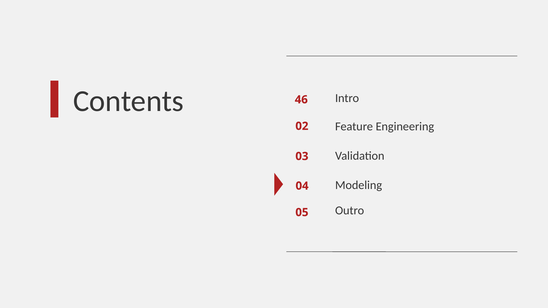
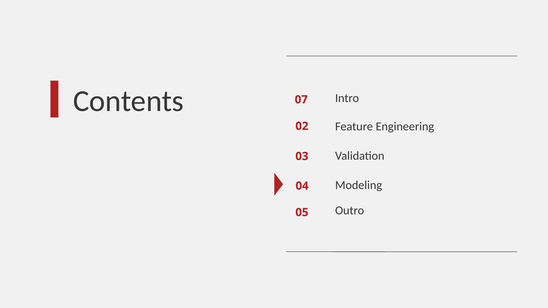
46: 46 -> 07 (301, 100)
